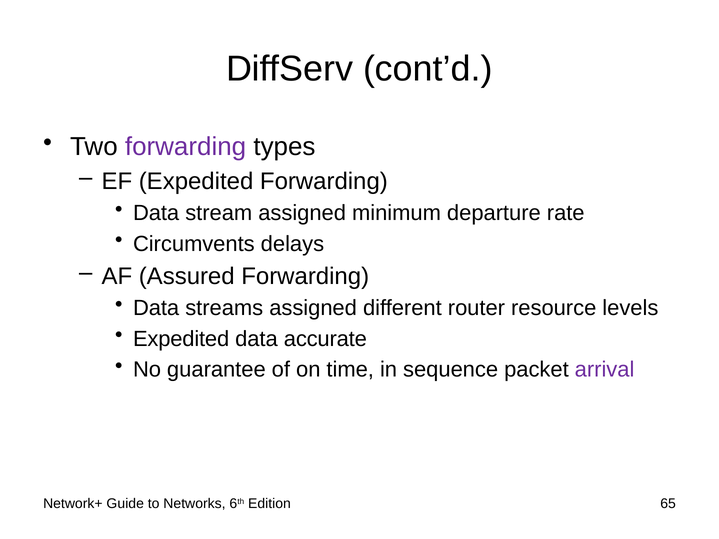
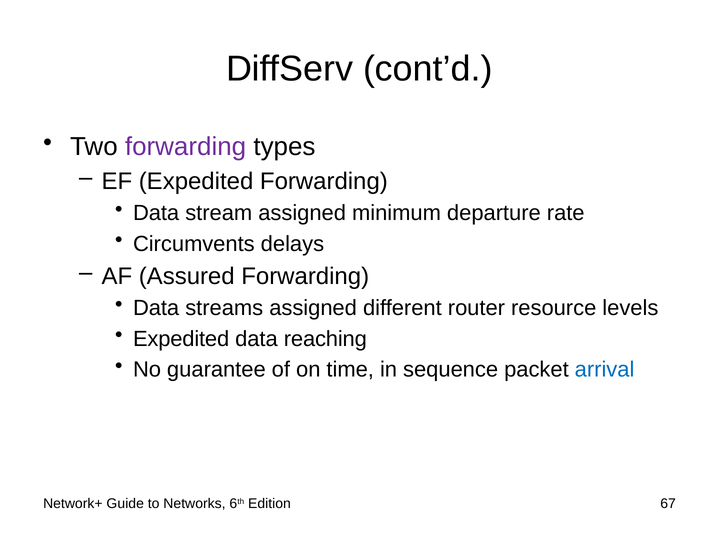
accurate: accurate -> reaching (325, 339)
arrival colour: purple -> blue (605, 370)
65: 65 -> 67 (668, 504)
